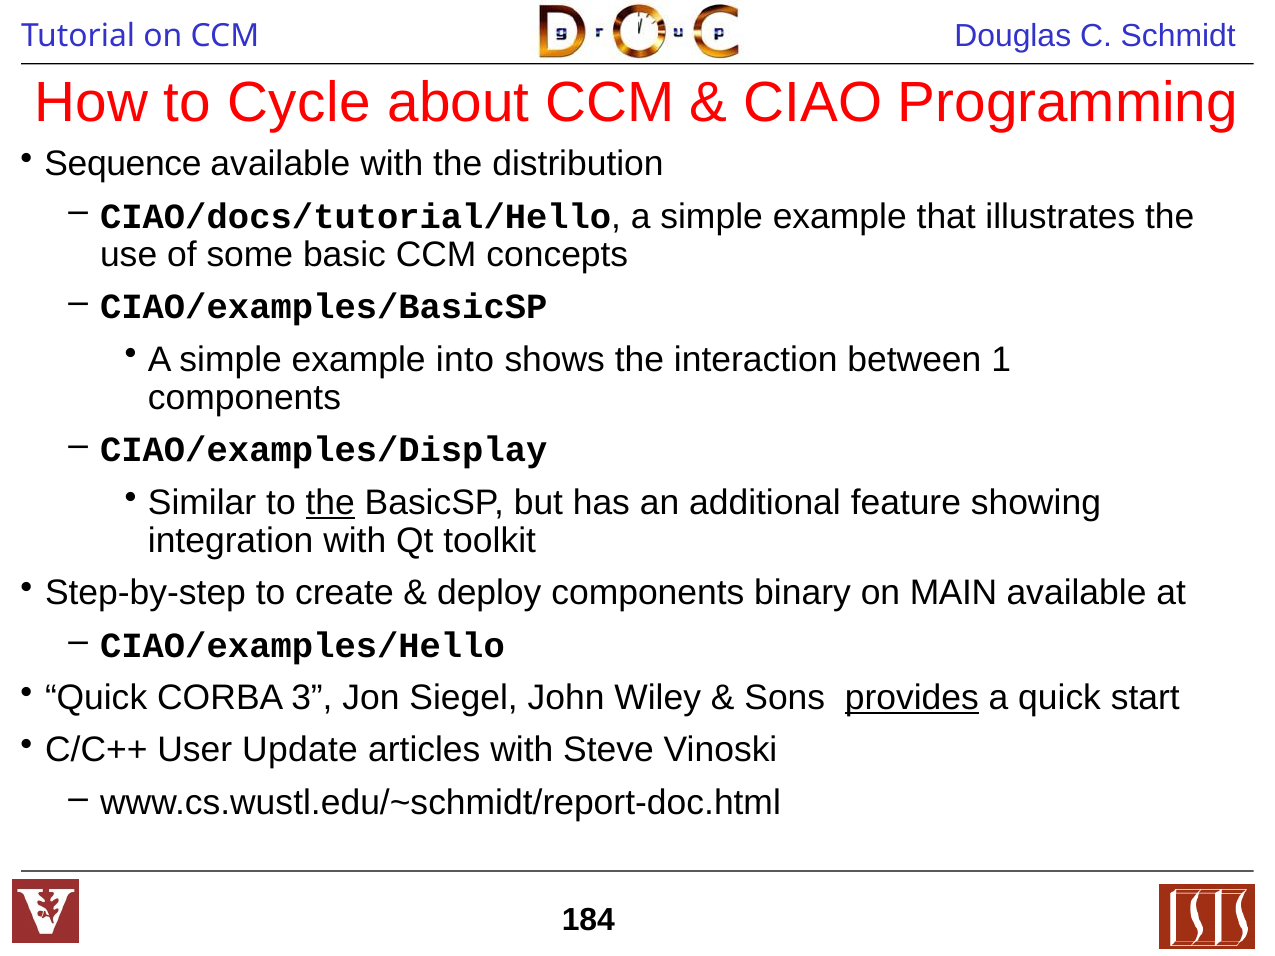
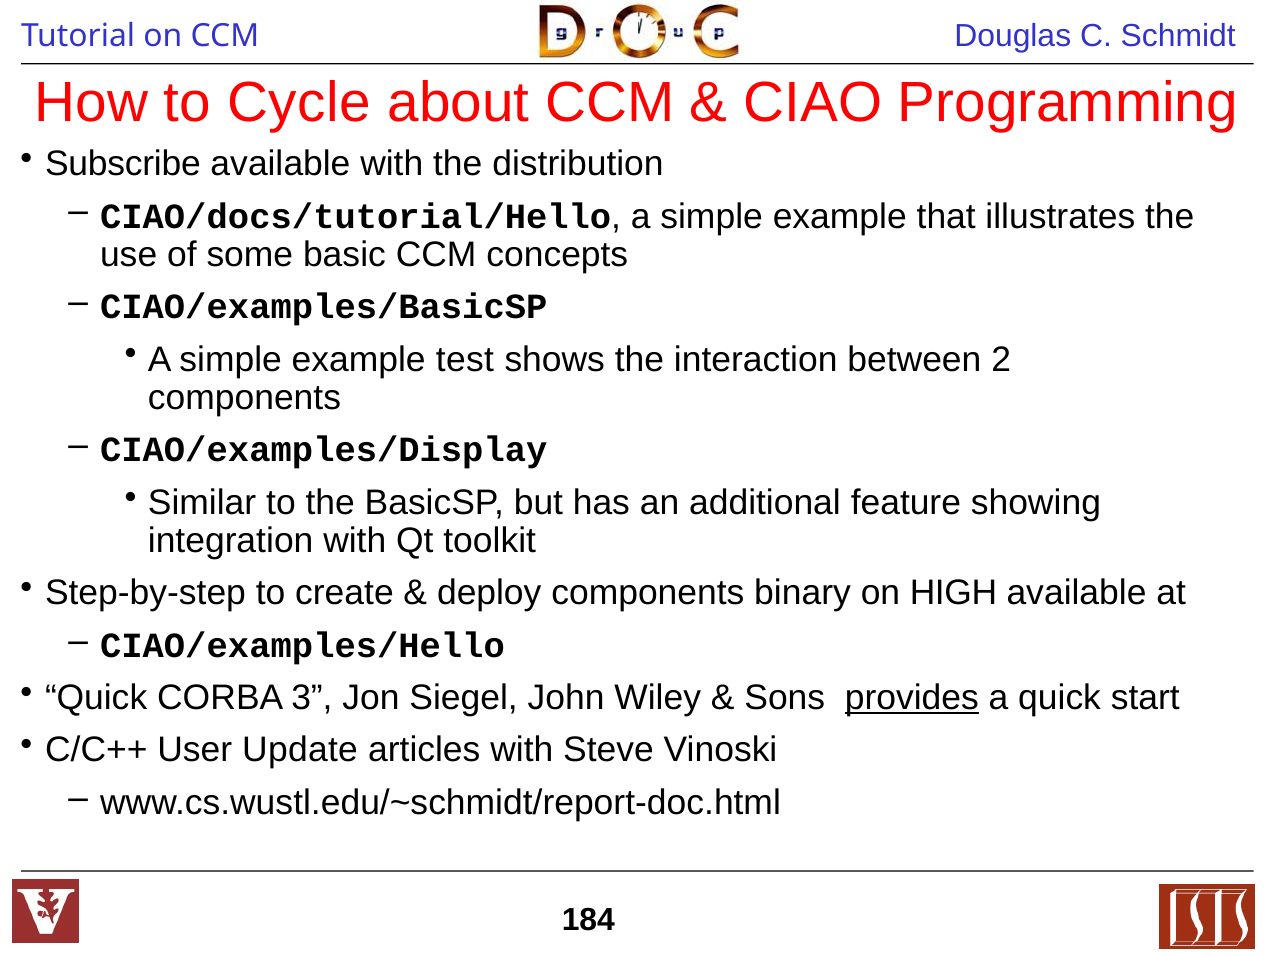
Sequence: Sequence -> Subscribe (123, 164)
into: into -> test (465, 360)
1: 1 -> 2 (1001, 360)
the underline: present -> none (330, 503)
MAIN: MAIN -> HIGH (953, 593)
